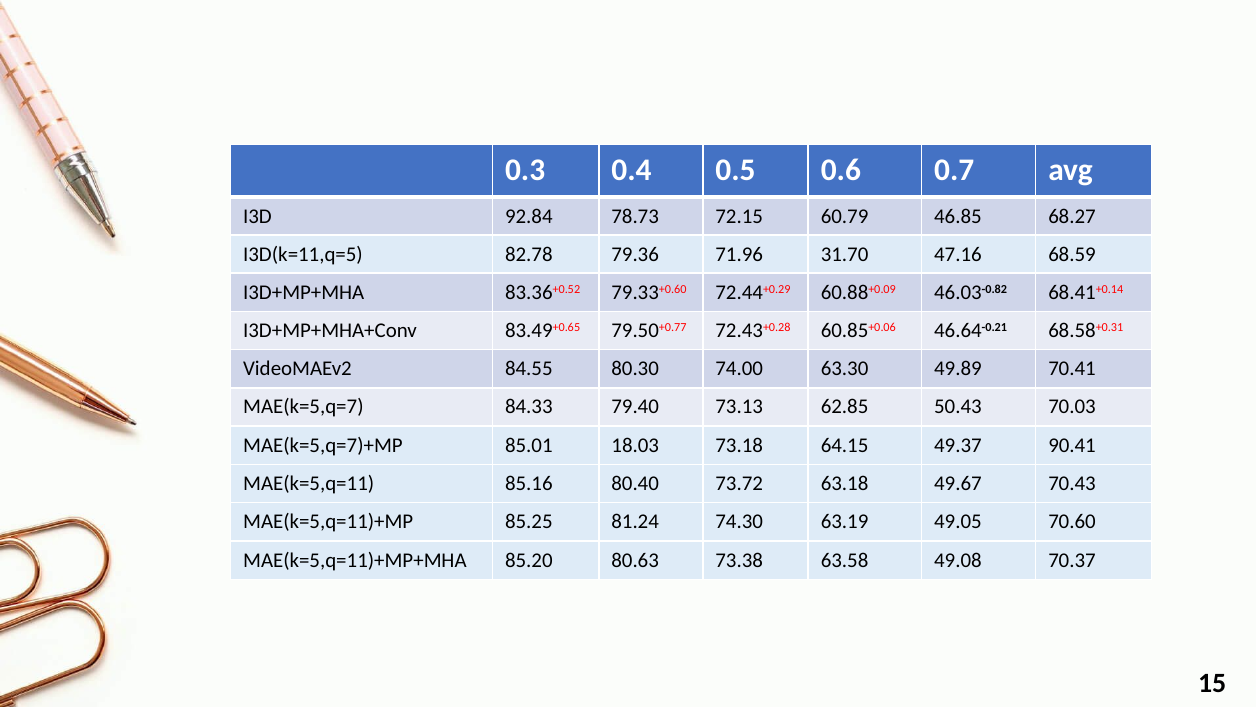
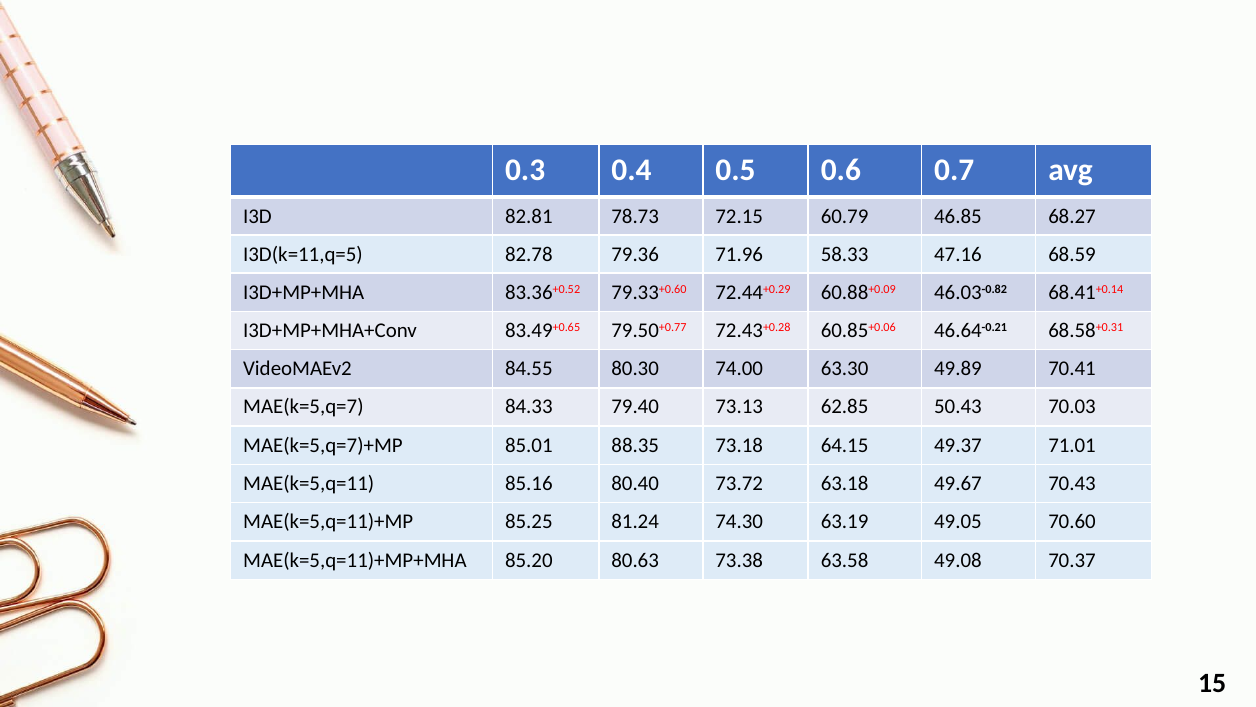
92.84: 92.84 -> 82.81 (529, 216)
31.70: 31.70 -> 58.33 (845, 254)
18.03: 18.03 -> 88.35 (635, 445)
90.41: 90.41 -> 71.01 (1072, 445)
